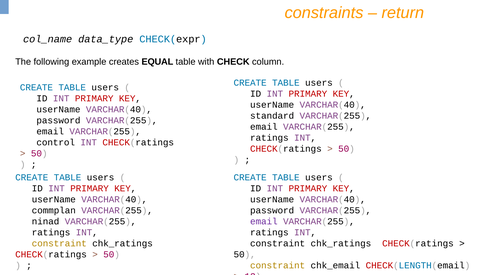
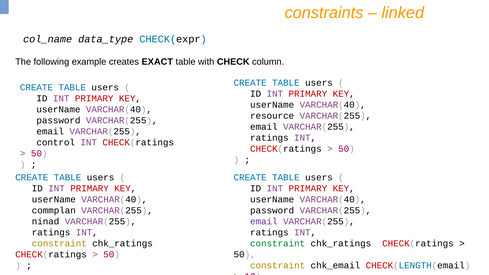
return: return -> linked (403, 13)
EQUAL: EQUAL -> EXACT (157, 62)
standard: standard -> resource (272, 116)
constraint colour: black -> green (278, 244)
